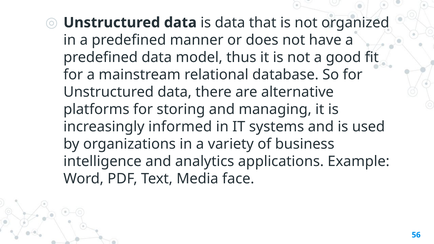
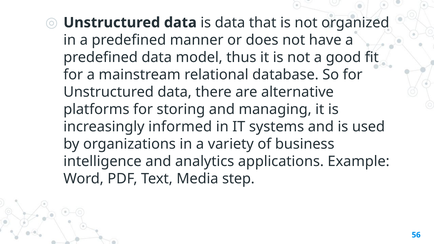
face: face -> step (238, 179)
